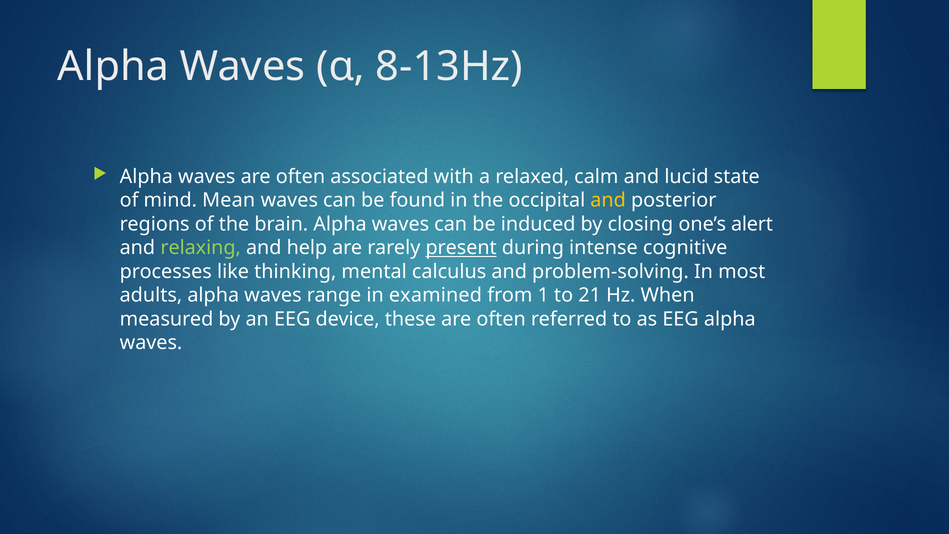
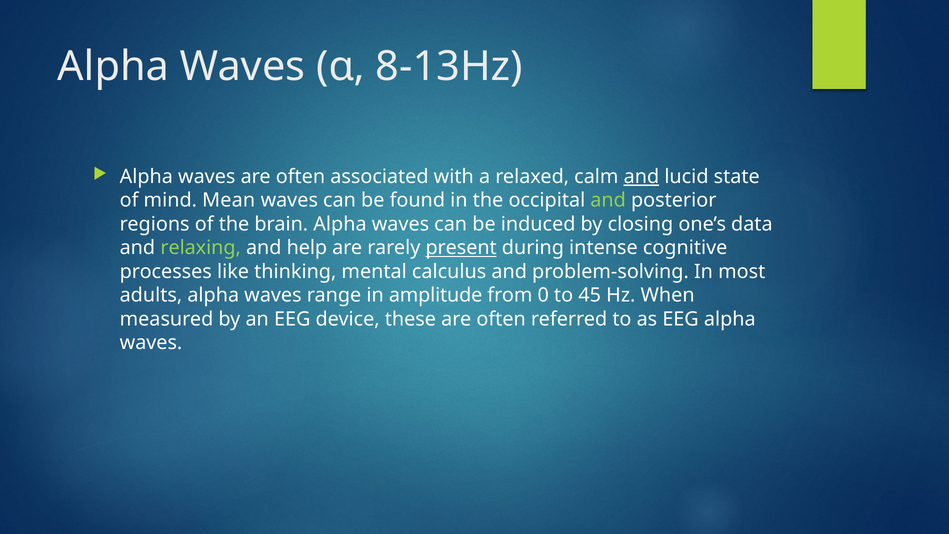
and underline: none -> present (641, 177)
and colour: yellow -> light green (608, 200)
alert: alert -> data (752, 224)
examined: examined -> amplitude (436, 295)
1: 1 -> 0 (543, 295)
21: 21 -> 45 (590, 295)
